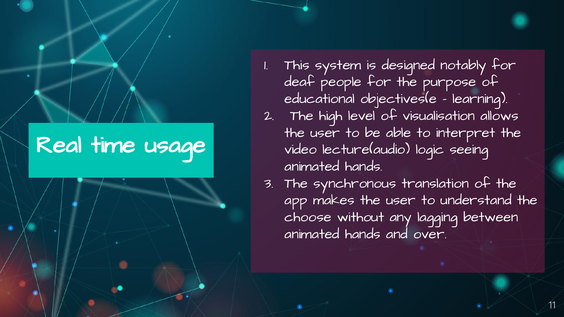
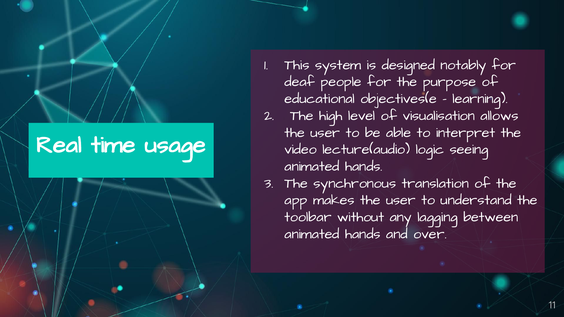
choose: choose -> toolbar (308, 217)
